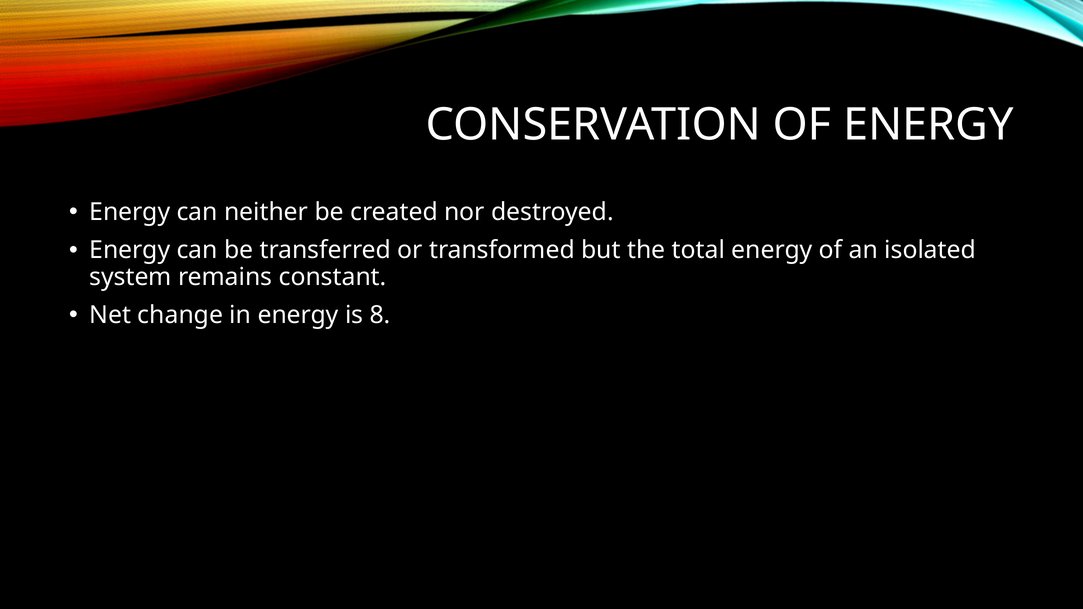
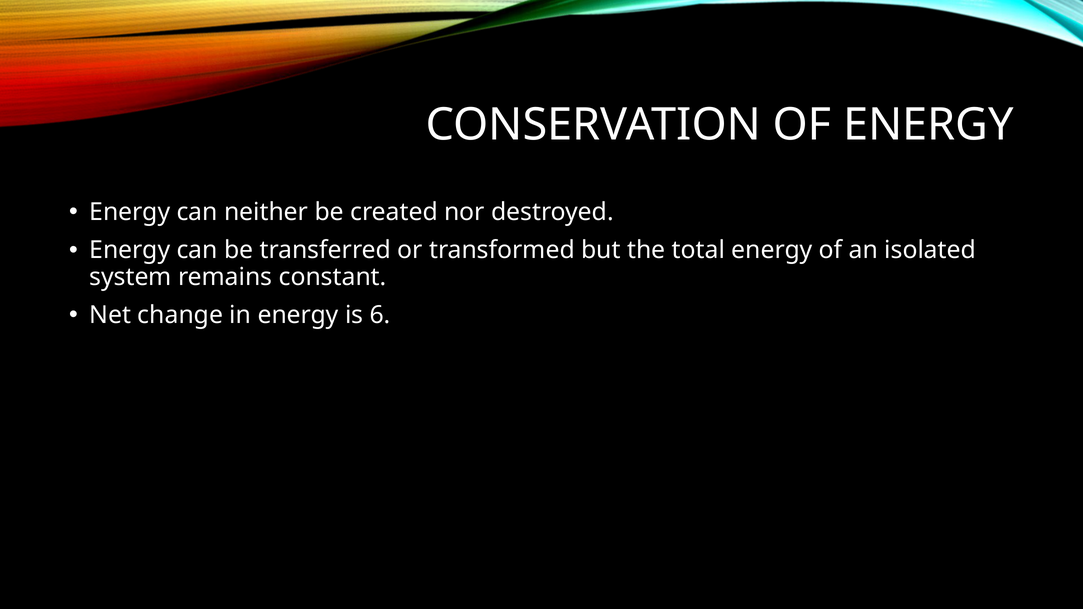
8: 8 -> 6 (380, 315)
